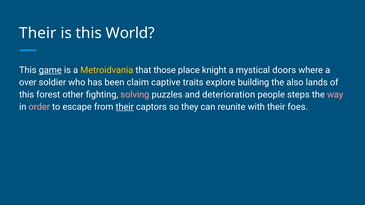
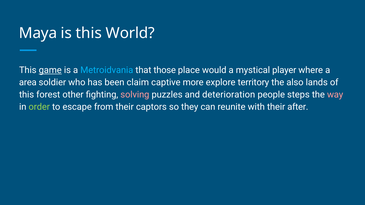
Their: Their -> Maya (38, 33)
Metroidvania colour: yellow -> light blue (107, 70)
knight: knight -> would (214, 70)
doors: doors -> player (284, 70)
over: over -> area (28, 82)
traits: traits -> more (193, 82)
building: building -> territory (253, 82)
order colour: pink -> light green (39, 107)
their underline: present -> none (125, 107)
foes: foes -> after (298, 107)
